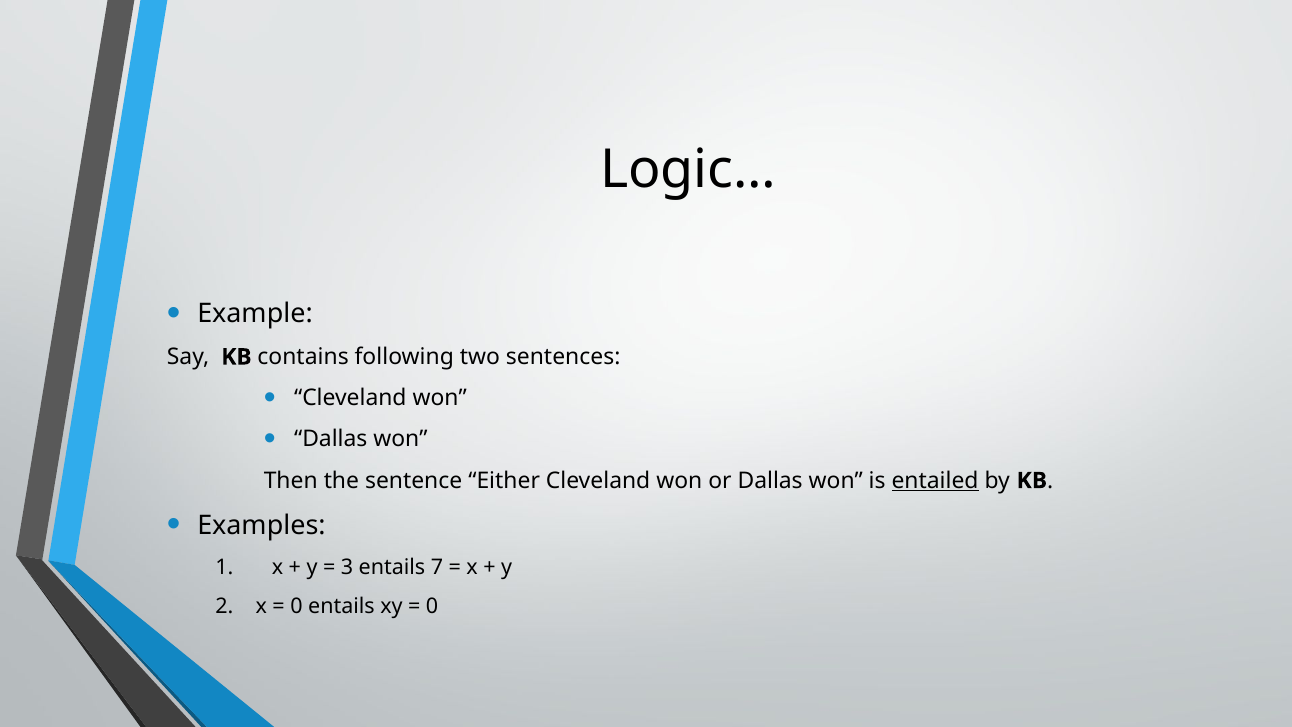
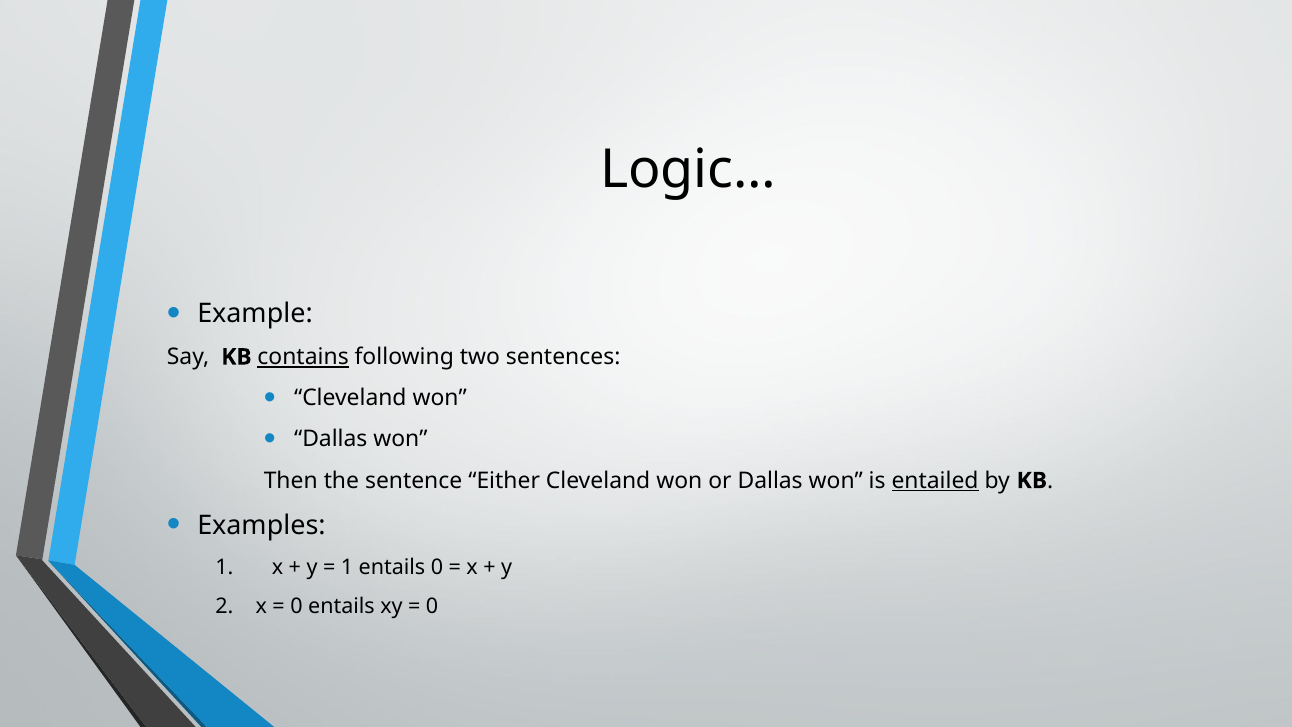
contains underline: none -> present (303, 357)
3: 3 -> 1 (347, 567)
entails 7: 7 -> 0 (437, 567)
